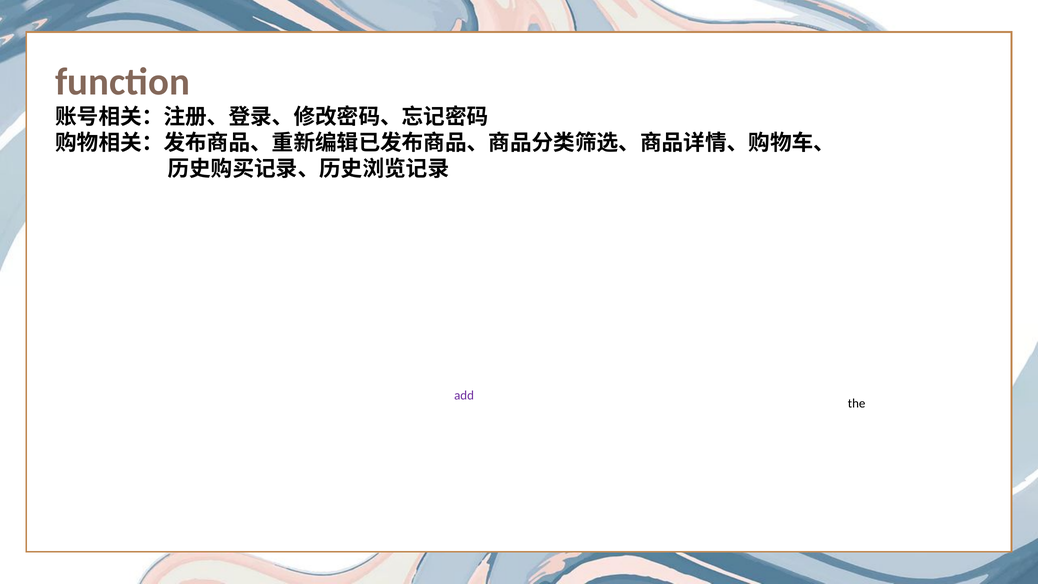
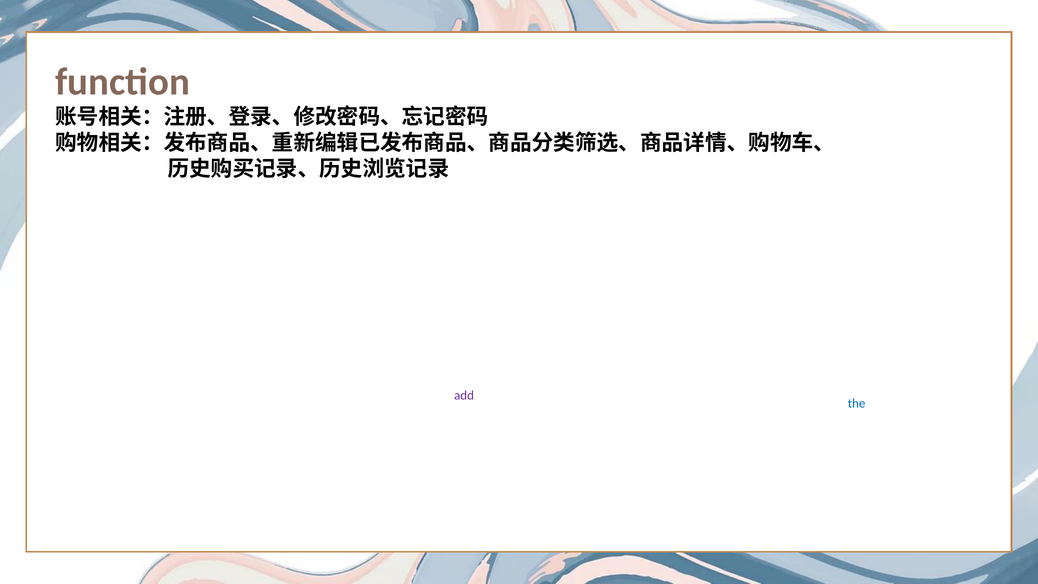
the colour: black -> blue (857, 403)
